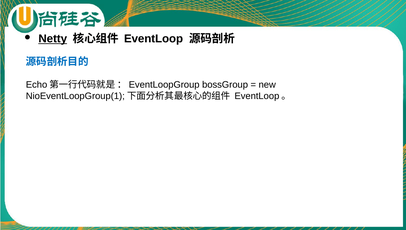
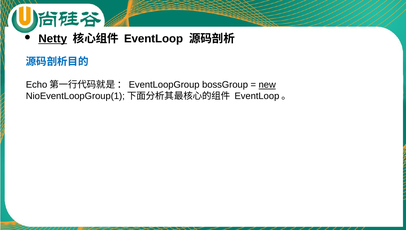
new underline: none -> present (267, 85)
